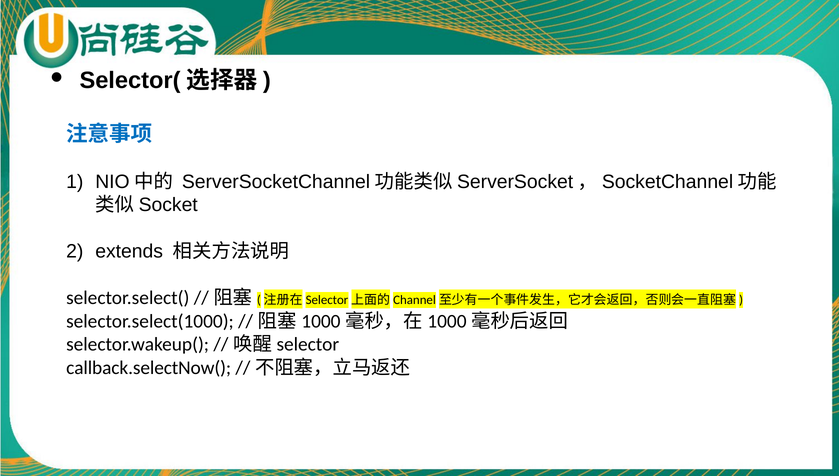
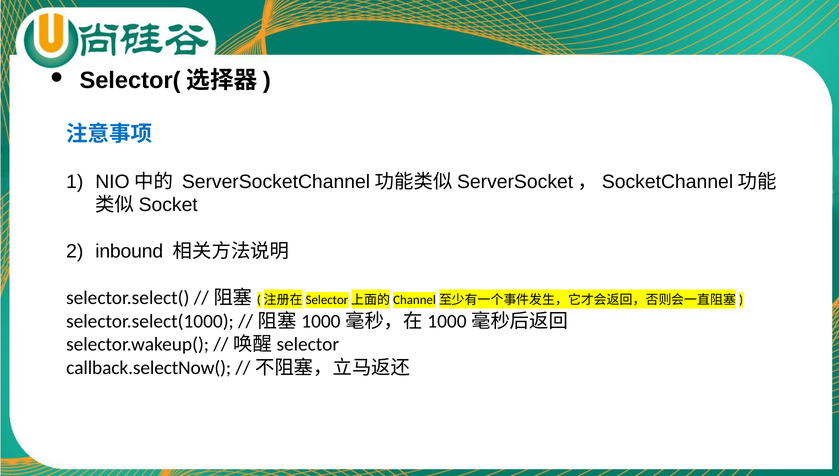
extends: extends -> inbound (129, 252)
